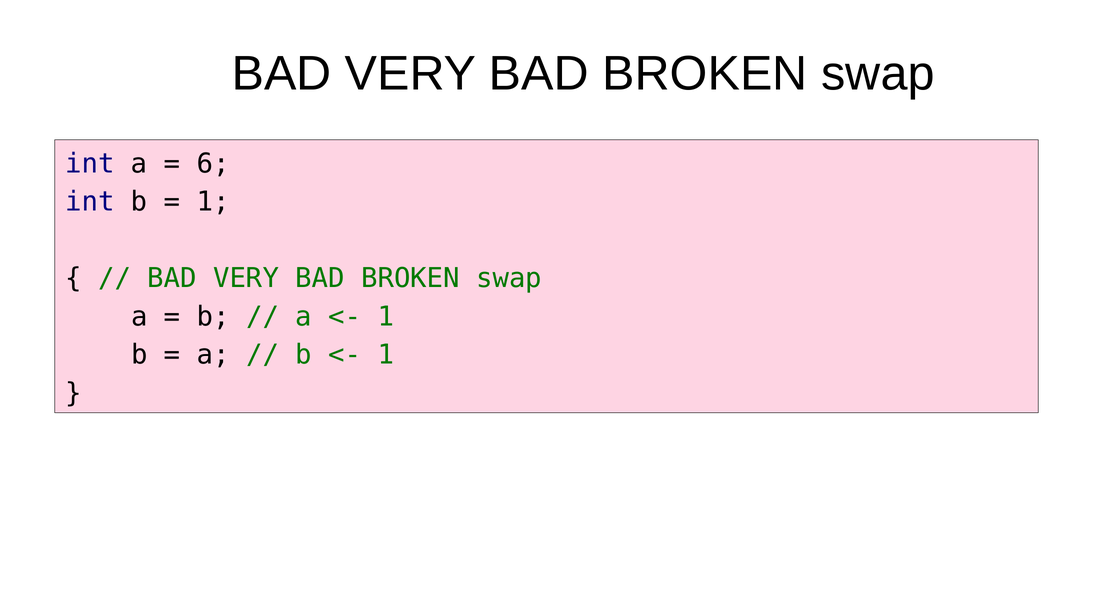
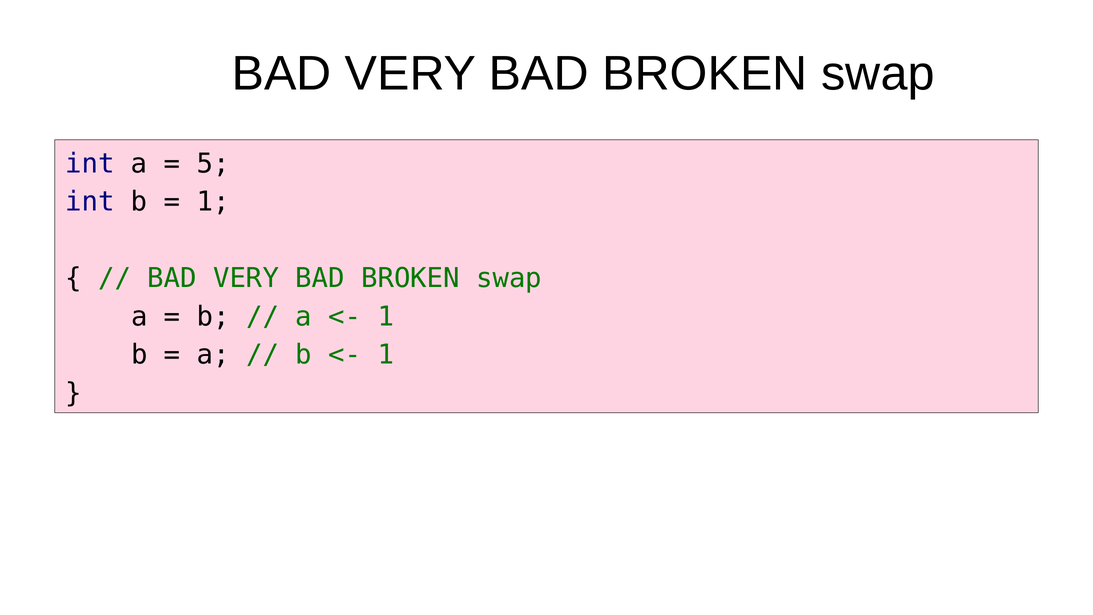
6: 6 -> 5 (213, 163)
